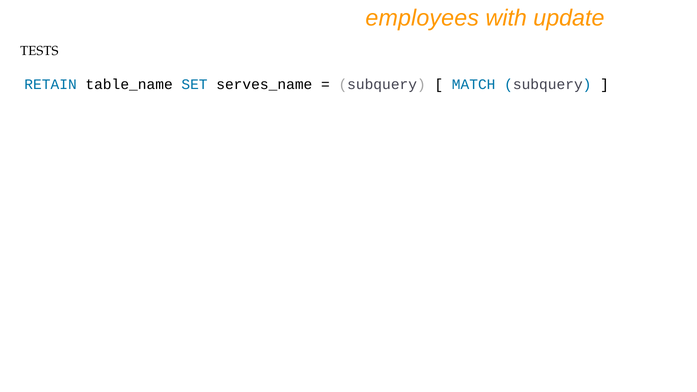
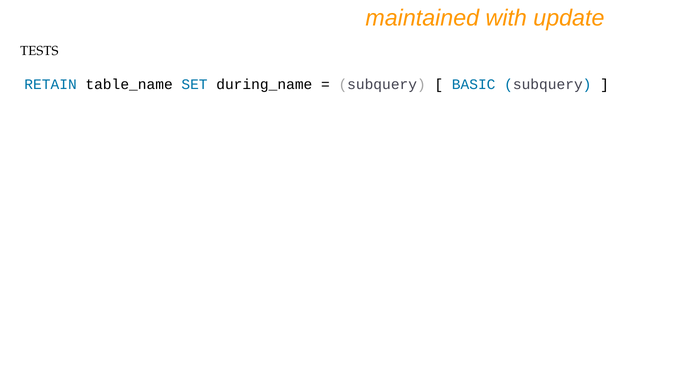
employees: employees -> maintained (422, 18)
serves_name: serves_name -> during_name (264, 84)
MATCH: MATCH -> BASIC (474, 84)
